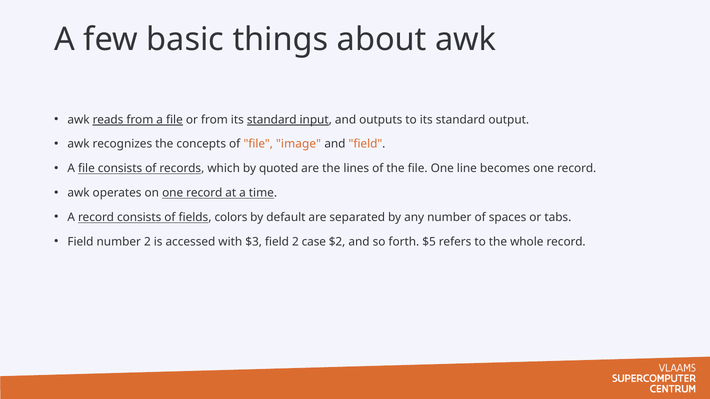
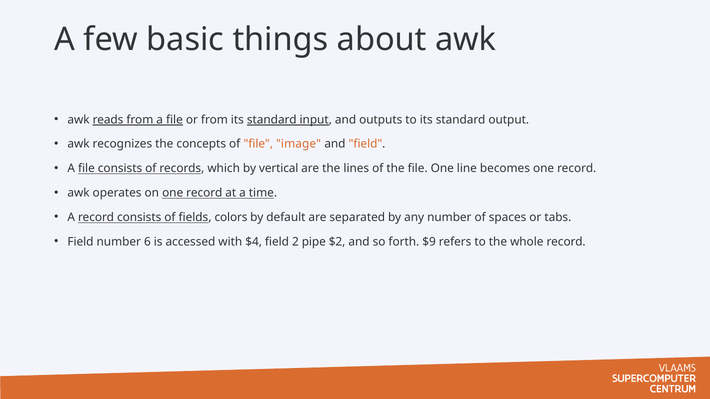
quoted: quoted -> vertical (279, 169)
number 2: 2 -> 6 (147, 242)
$3: $3 -> $4 (254, 242)
case: case -> pipe (314, 242)
$5: $5 -> $9 (429, 242)
